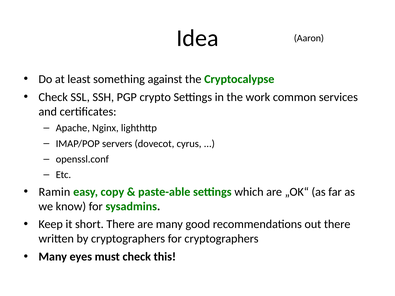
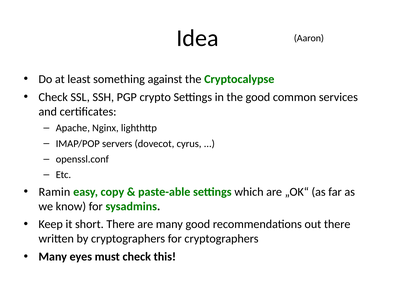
the work: work -> good (258, 97)
